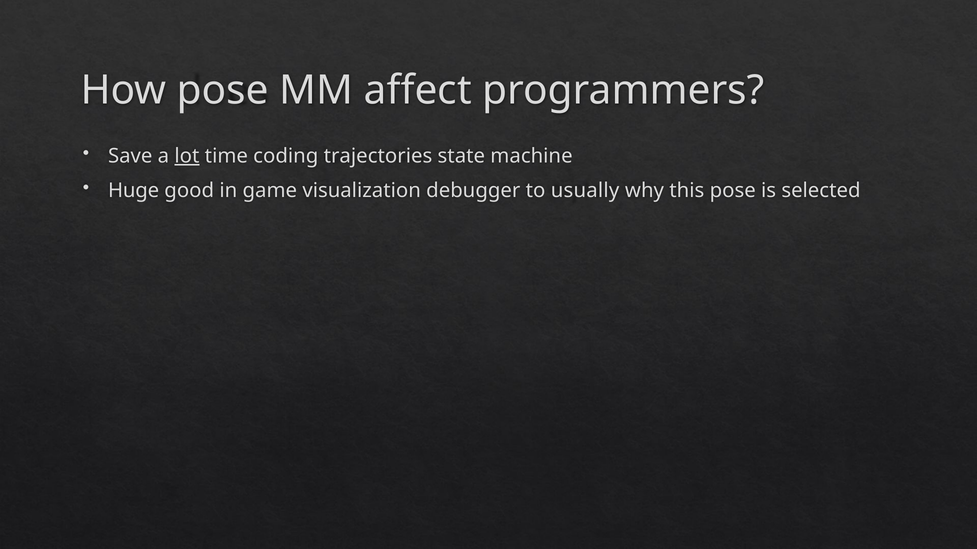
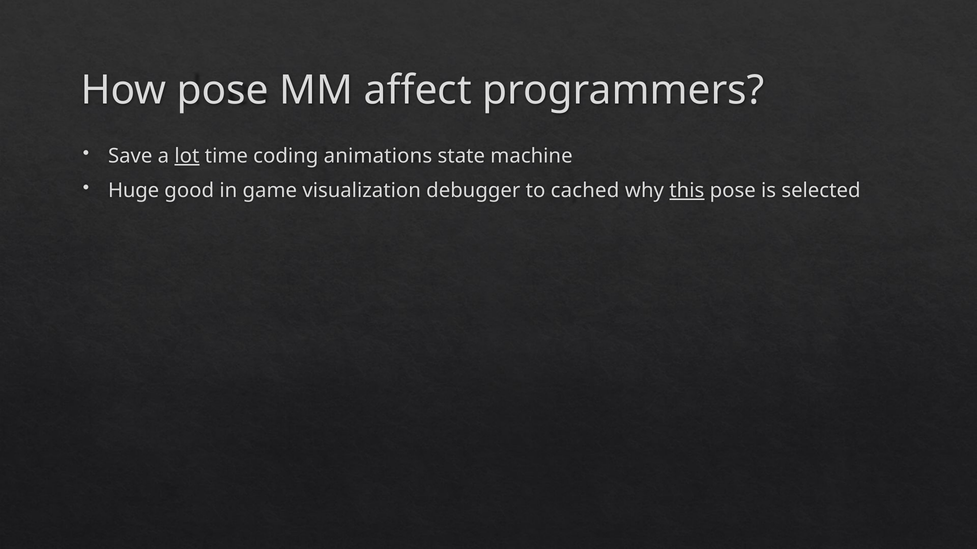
trajectories: trajectories -> animations (378, 156)
usually: usually -> cached (585, 191)
this underline: none -> present (687, 191)
